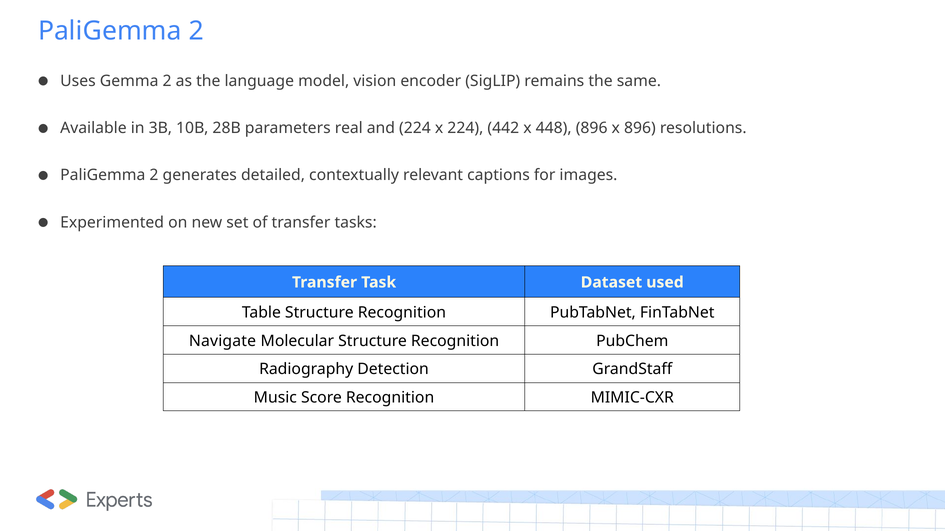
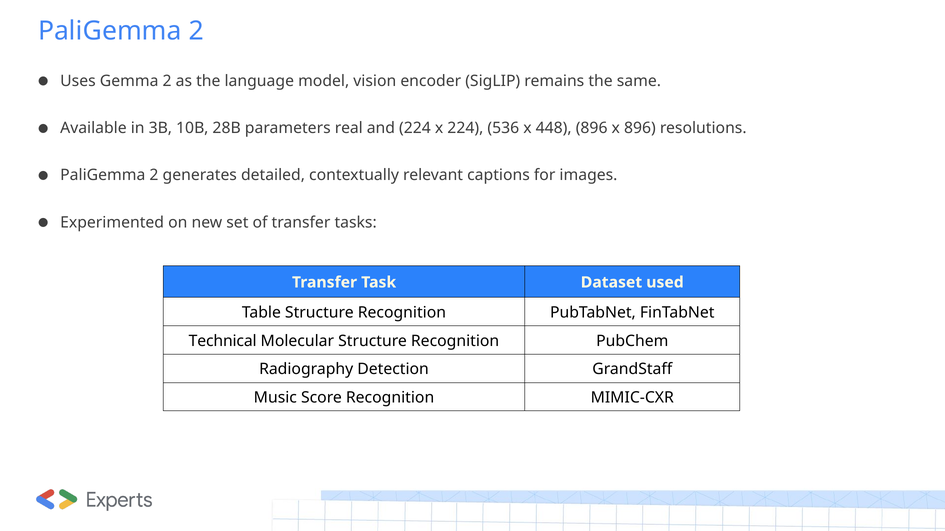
442: 442 -> 536 (503, 128)
Navigate: Navigate -> Technical (223, 341)
